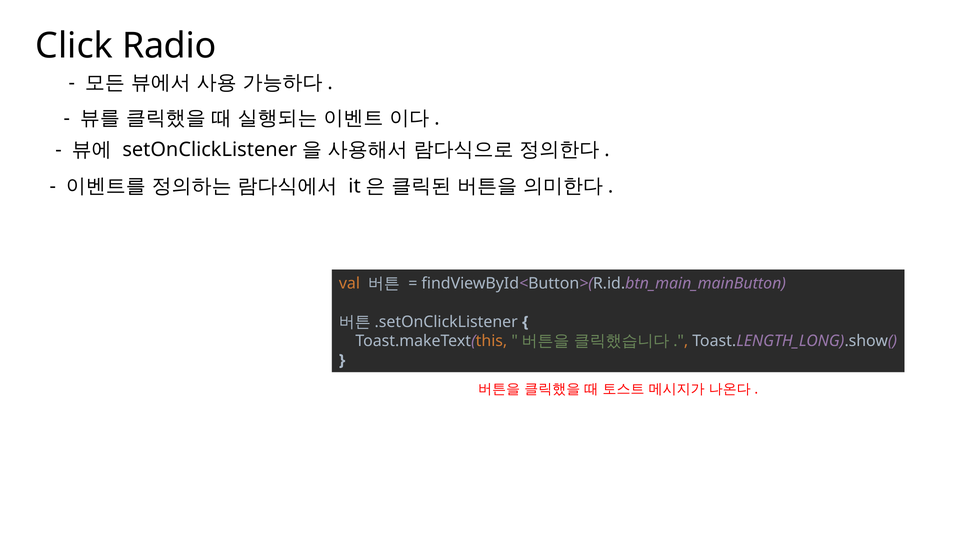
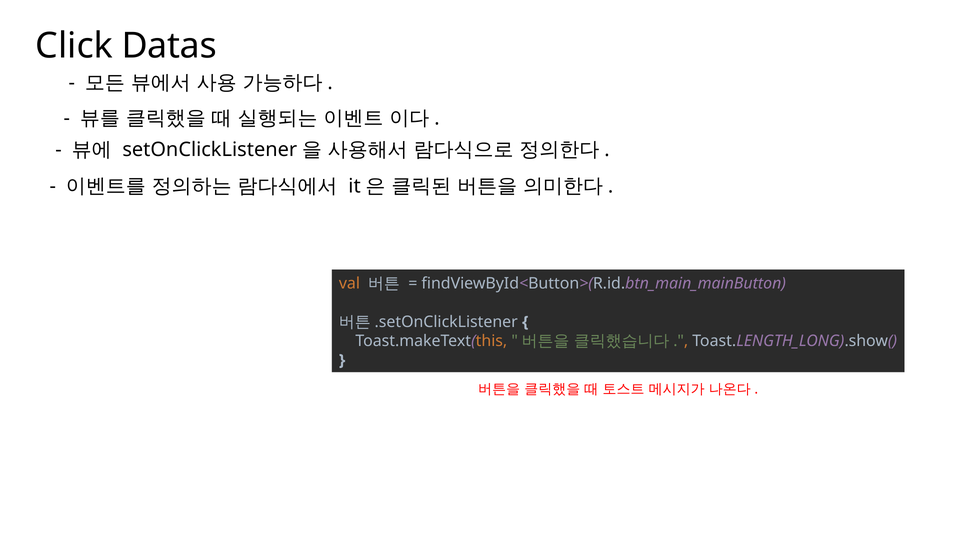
Radio: Radio -> Datas (169, 46)
